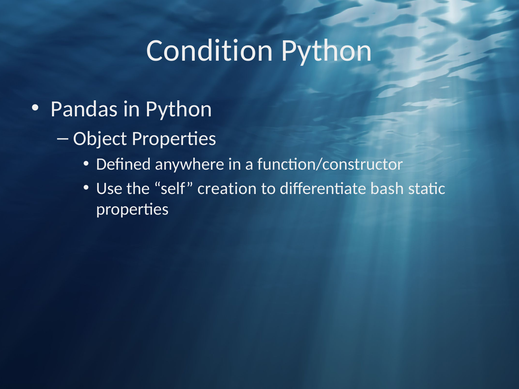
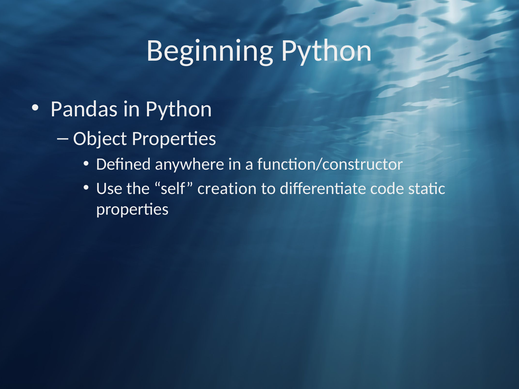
Condition: Condition -> Beginning (210, 50)
bash: bash -> code (387, 189)
